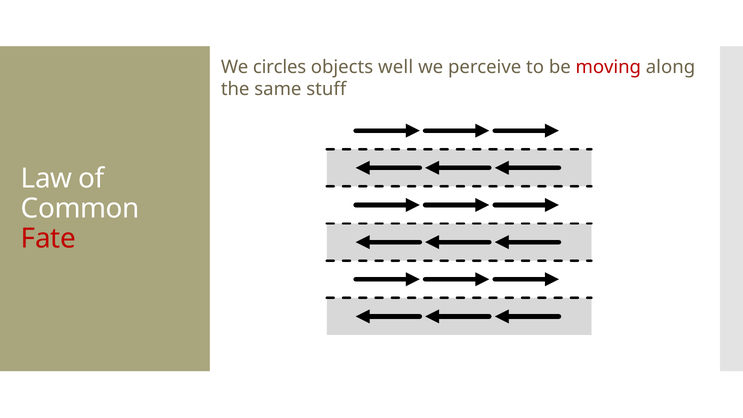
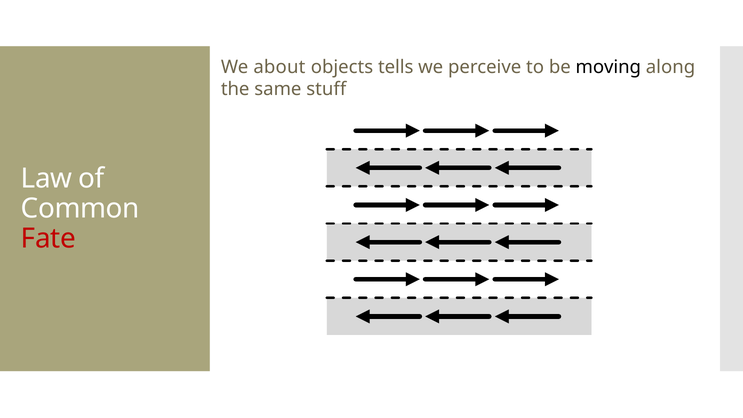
circles: circles -> about (279, 67)
well: well -> tells (396, 67)
moving colour: red -> black (608, 67)
